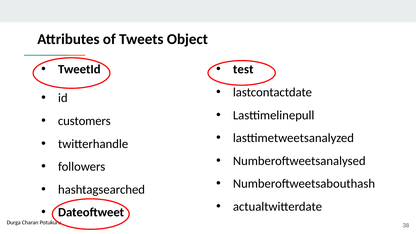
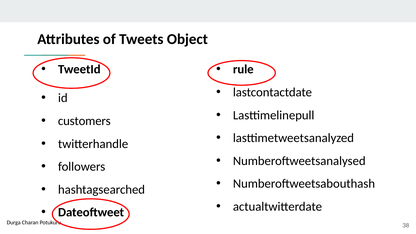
test: test -> rule (243, 69)
